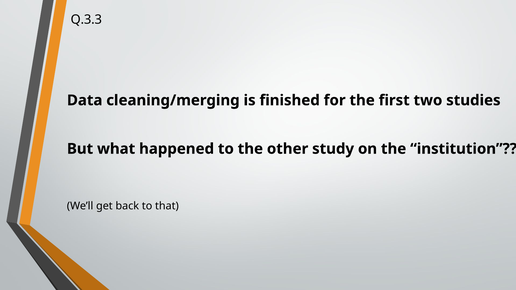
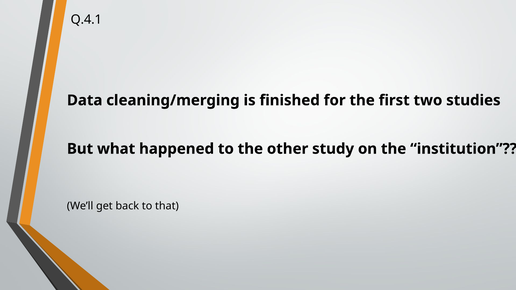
Q.3.3: Q.3.3 -> Q.4.1 (86, 20)
